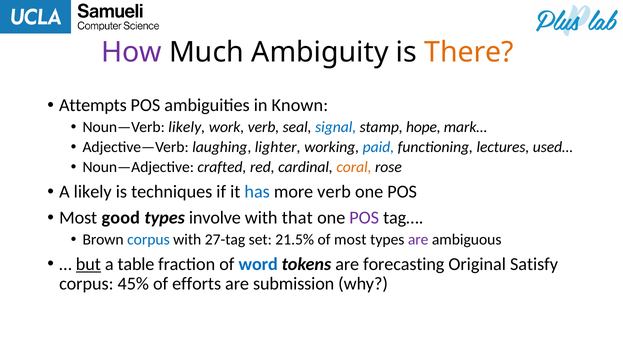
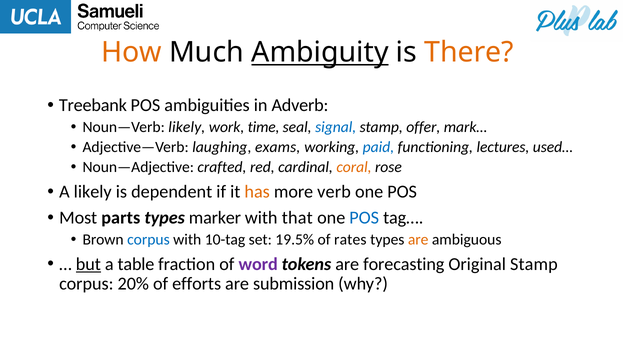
How colour: purple -> orange (132, 52)
Ambiguity underline: none -> present (320, 52)
Attempts: Attempts -> Treebank (93, 105)
Known: Known -> Adverb (300, 105)
work verb: verb -> time (264, 127)
hope: hope -> offer (423, 127)
lighter: lighter -> exams (278, 147)
techniques: techniques -> dependent (172, 192)
has colour: blue -> orange (257, 192)
good: good -> parts (121, 218)
involve: involve -> marker (215, 218)
POS colour: purple -> blue (364, 218)
27-tag: 27-tag -> 10-tag (225, 239)
21.5%: 21.5% -> 19.5% (295, 239)
of most: most -> rates (350, 239)
are colour: purple -> orange (418, 239)
word colour: blue -> purple (258, 264)
Original Satisfy: Satisfy -> Stamp (534, 264)
45%: 45% -> 20% (133, 283)
